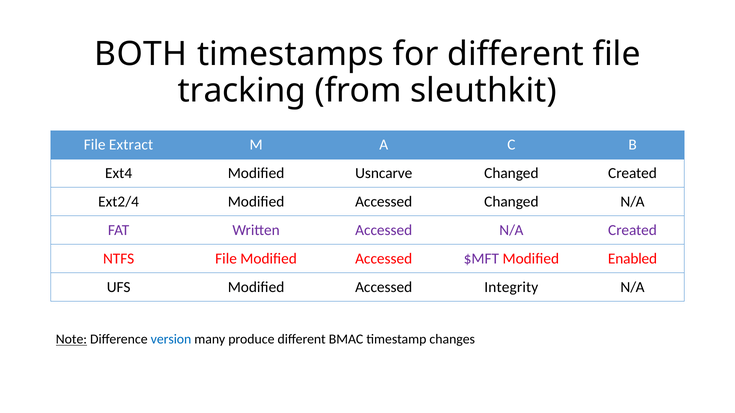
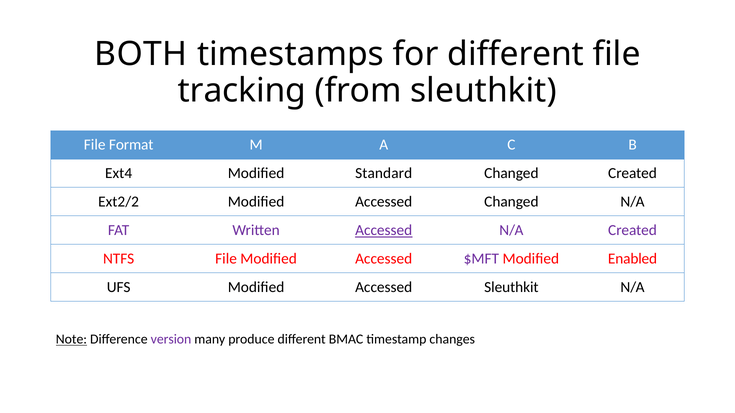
Extract: Extract -> Format (131, 145)
Usncarve: Usncarve -> Standard (384, 174)
Ext2/4: Ext2/4 -> Ext2/2 (119, 202)
Accessed underline: none -> present (384, 231)
Accessed Integrity: Integrity -> Sleuthkit (511, 288)
version colour: blue -> purple (171, 340)
